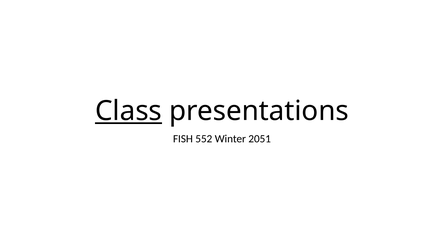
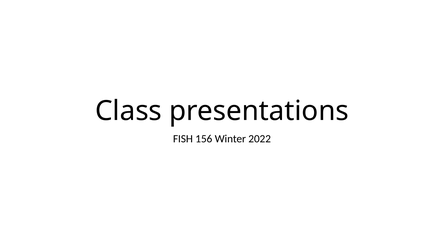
Class underline: present -> none (129, 111)
552: 552 -> 156 (204, 139)
2051: 2051 -> 2022 (260, 139)
